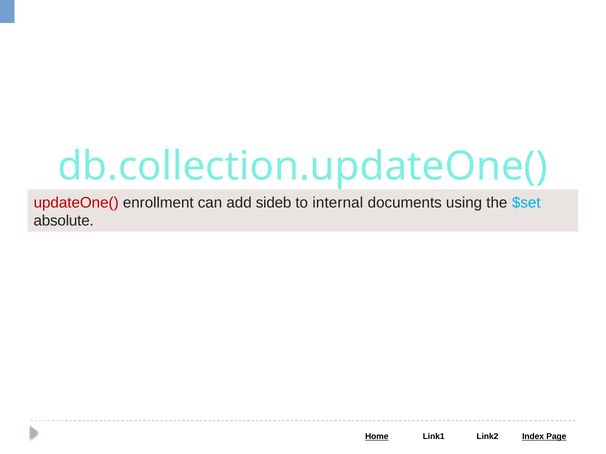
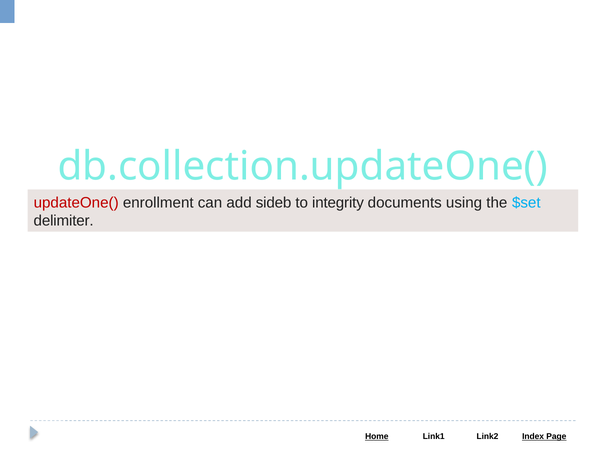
internal: internal -> integrity (338, 203)
absolute: absolute -> delimiter (64, 221)
